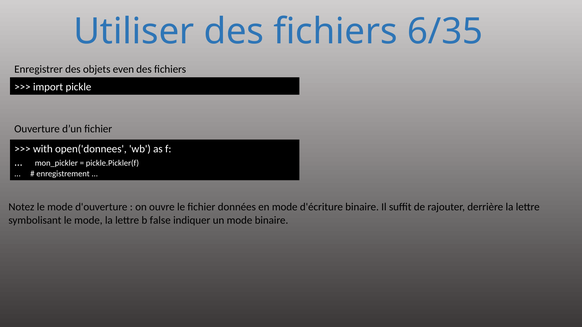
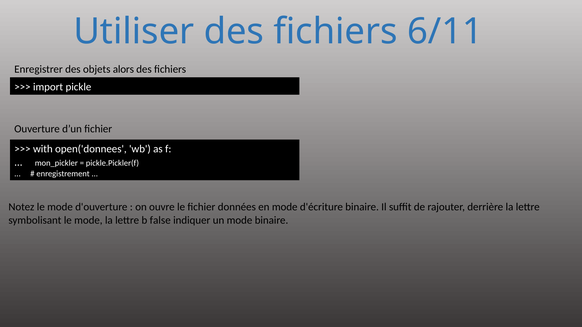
6/35: 6/35 -> 6/11 (445, 31)
even: even -> alors (123, 69)
